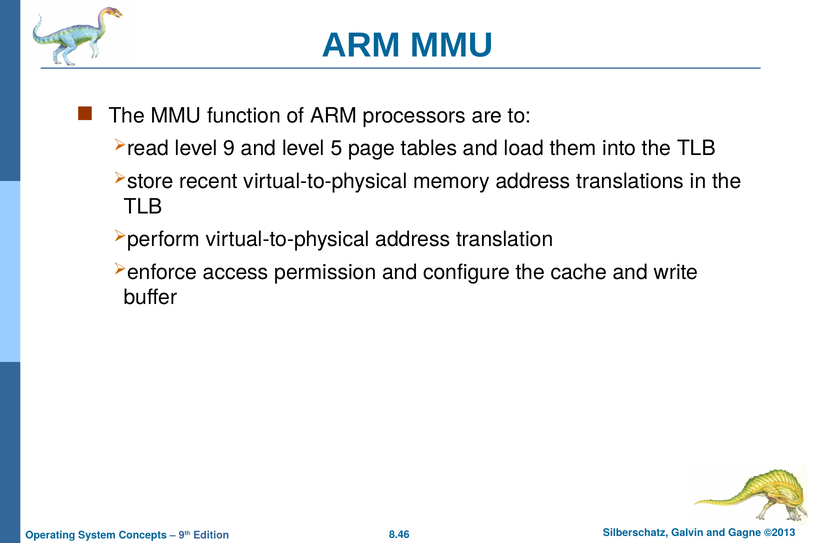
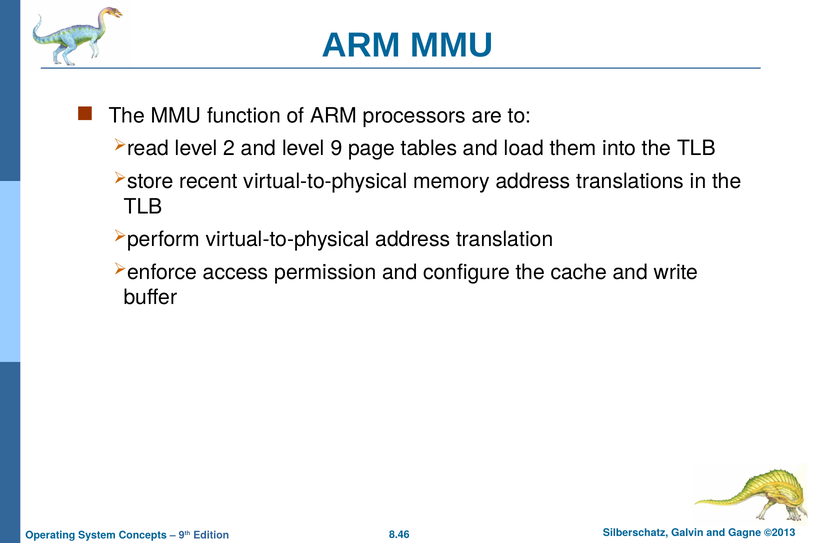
9: 9 -> 2 (229, 149)
5: 5 -> 9 (336, 149)
